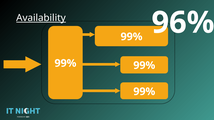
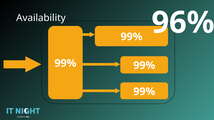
Availability underline: present -> none (41, 18)
